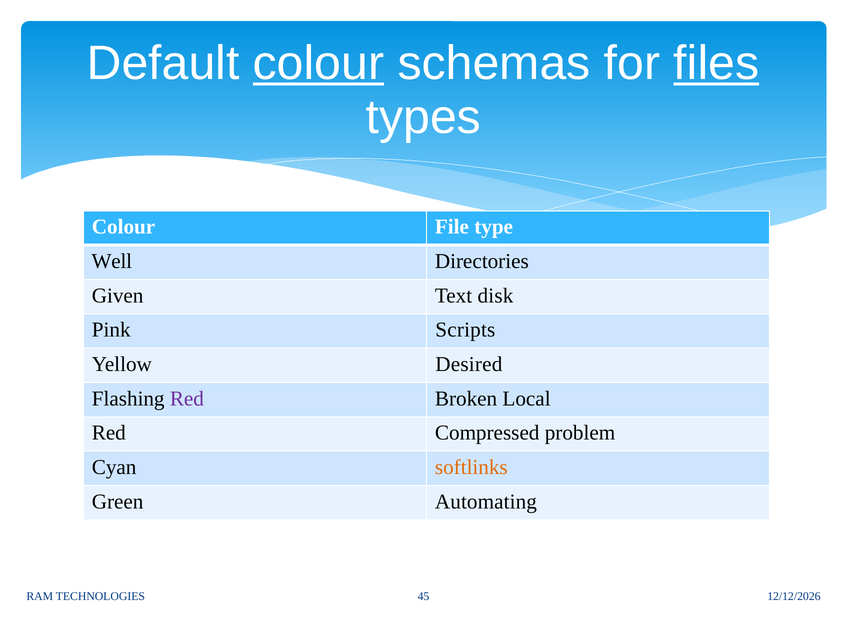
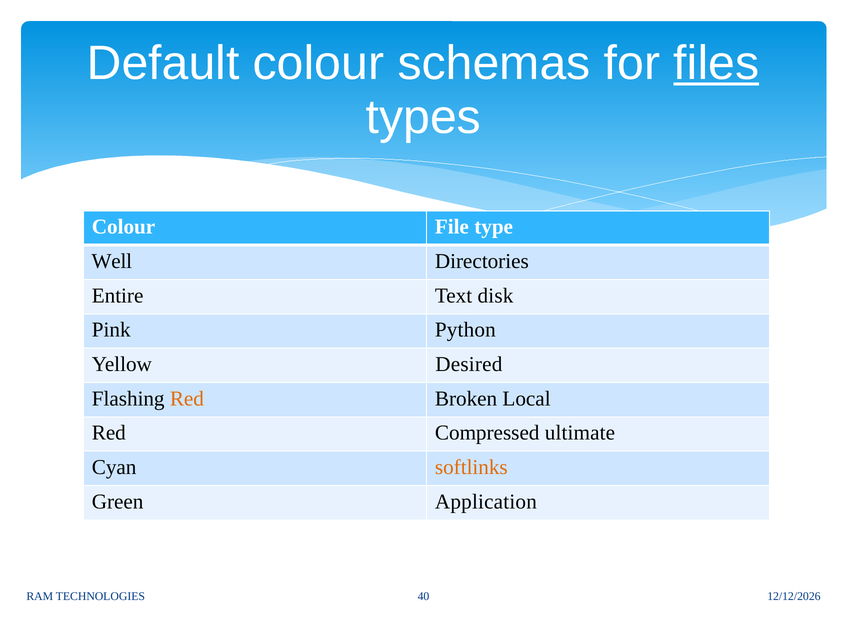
colour underline: present -> none (319, 63)
Given: Given -> Entire (118, 296)
Scripts: Scripts -> Python (465, 330)
Red colour: purple -> orange (187, 399)
problem: problem -> ultimate (580, 433)
Automating: Automating -> Application (486, 502)
45: 45 -> 40 (423, 597)
